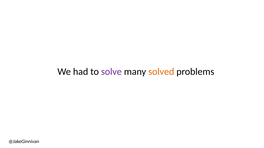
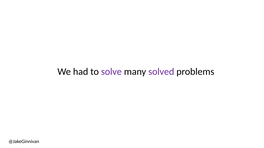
solved colour: orange -> purple (161, 72)
